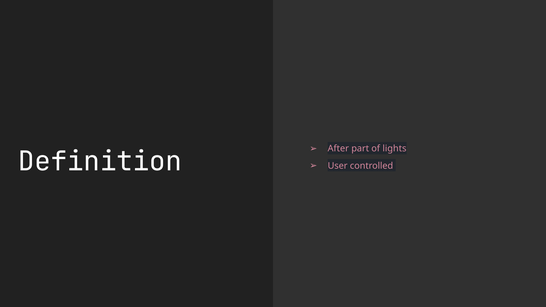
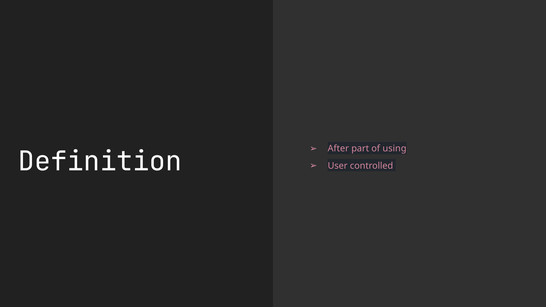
lights: lights -> using (395, 149)
